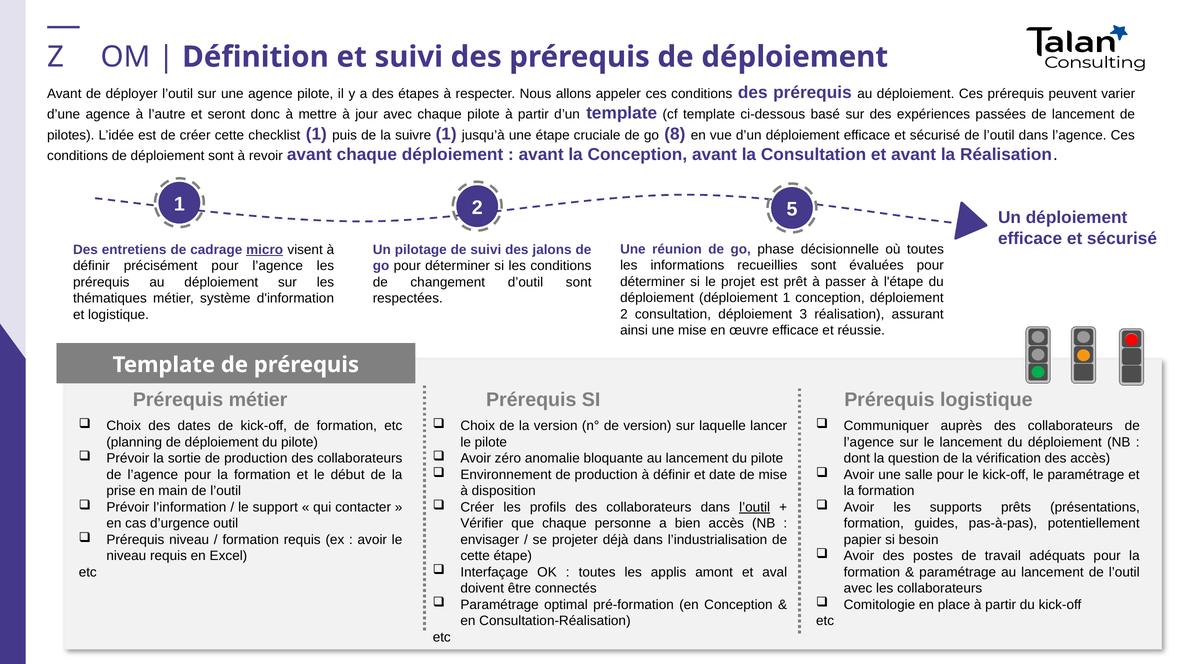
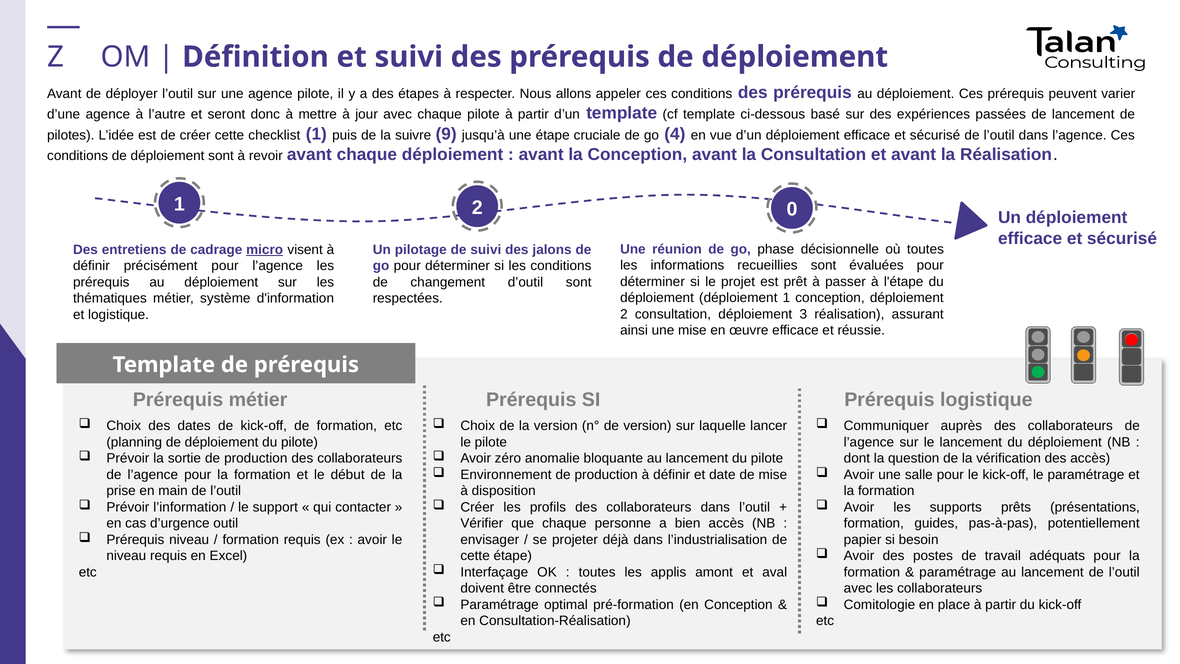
suivre 1: 1 -> 9 (446, 134)
8: 8 -> 4 (675, 134)
5: 5 -> 0 (792, 209)
l’outil underline: present -> none (755, 507)
